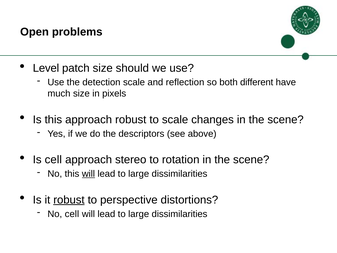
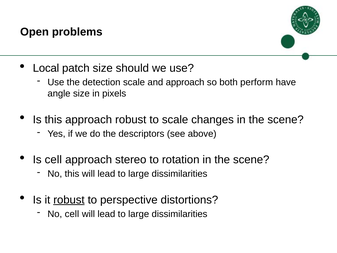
Level: Level -> Local (46, 68)
and reflection: reflection -> approach (185, 82)
different: different -> perform (257, 82)
much: much -> angle (59, 93)
will underline: present -> none (88, 174)
